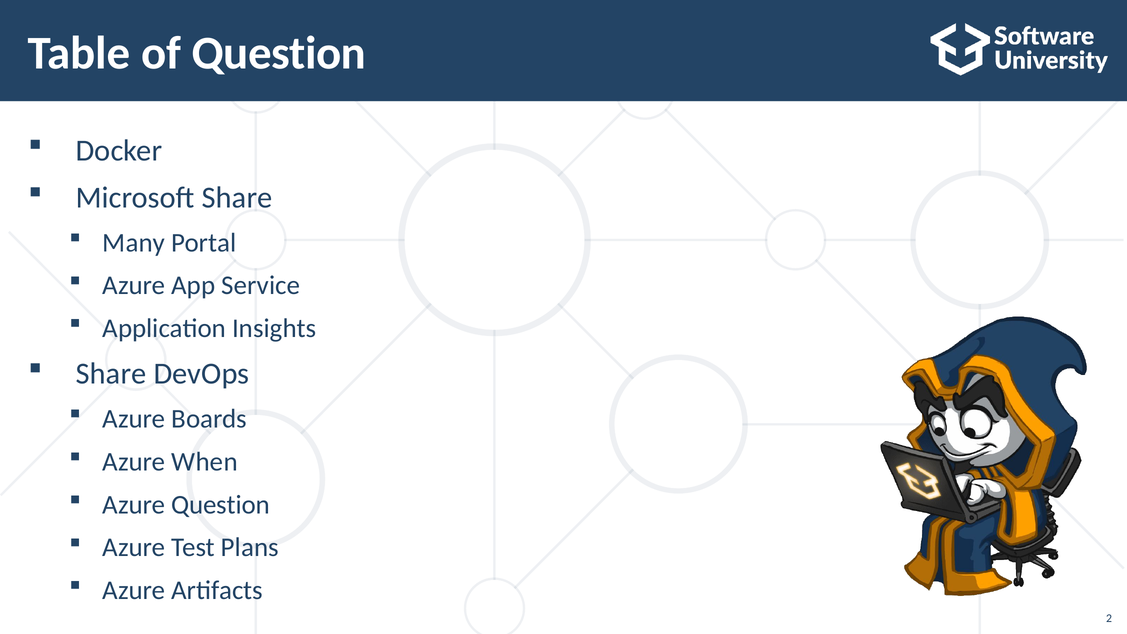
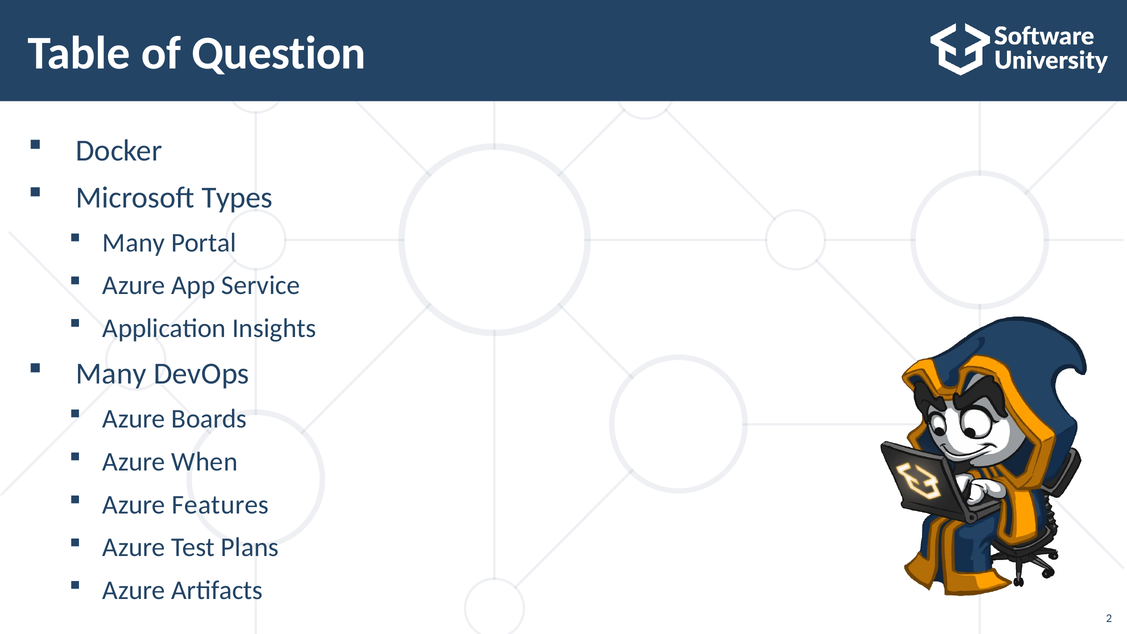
Microsoft Share: Share -> Types (237, 198)
Share: Share -> Many (111, 374)
Azure Question: Question -> Features (220, 505)
